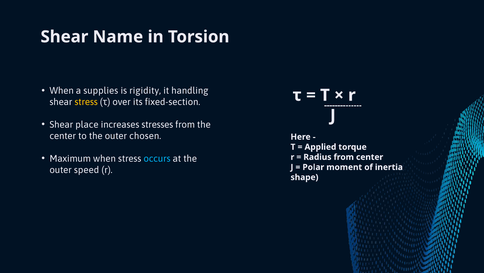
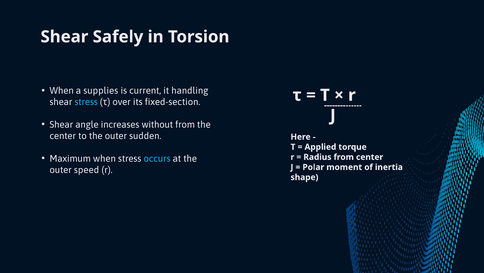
Name: Name -> Safely (118, 37)
rigidity: rigidity -> current (145, 91)
stress colour: yellow -> light blue (86, 102)
place: place -> angle (87, 124)
stresses: stresses -> without (157, 124)
chosen: chosen -> sudden (145, 136)
